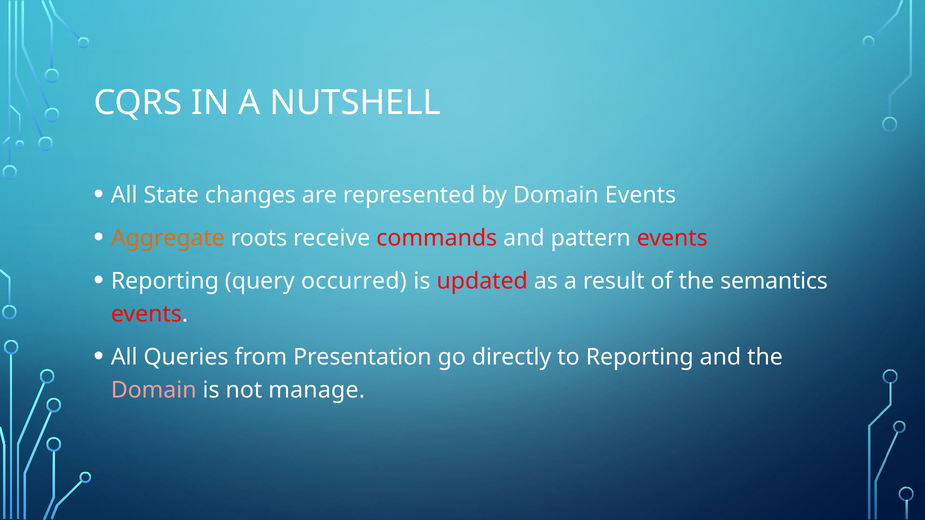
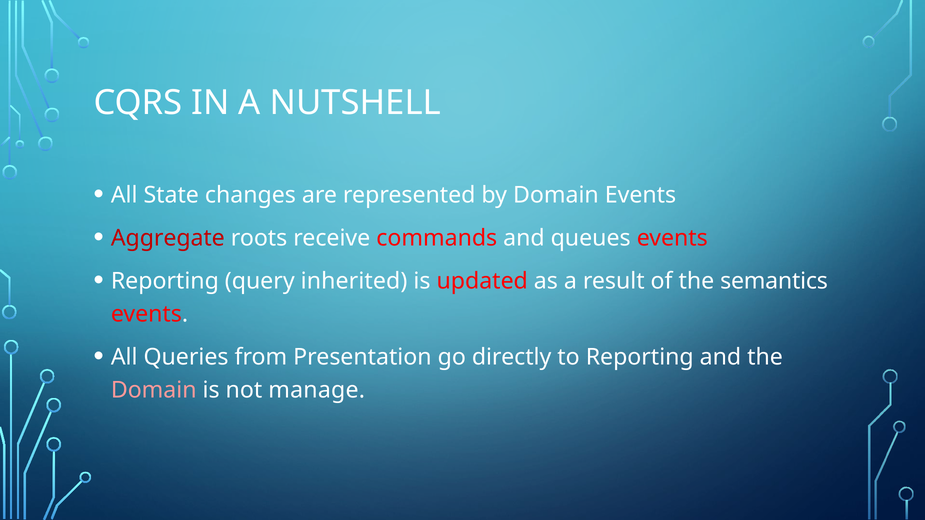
Aggregate colour: orange -> red (168, 238)
pattern: pattern -> queues (591, 238)
occurred: occurred -> inherited (354, 281)
